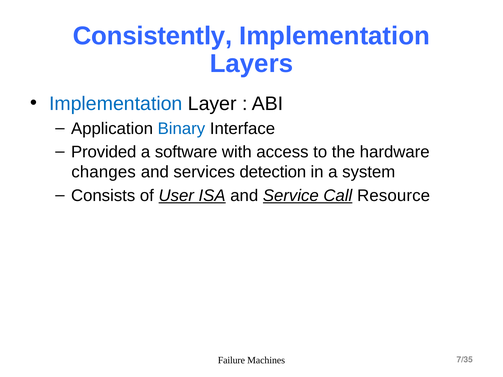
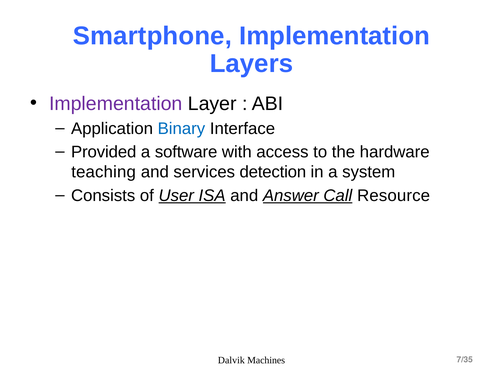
Consistently: Consistently -> Smartphone (152, 36)
Implementation colour: blue -> purple (116, 104)
changes: changes -> teaching (104, 172)
Service: Service -> Answer (291, 196)
Failure: Failure -> Dalvik (231, 360)
